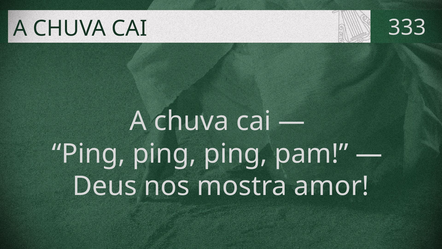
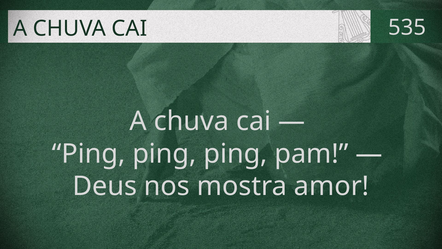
333: 333 -> 535 (407, 28)
